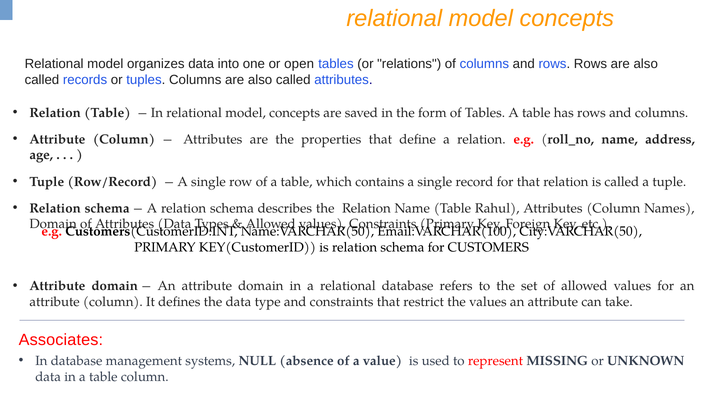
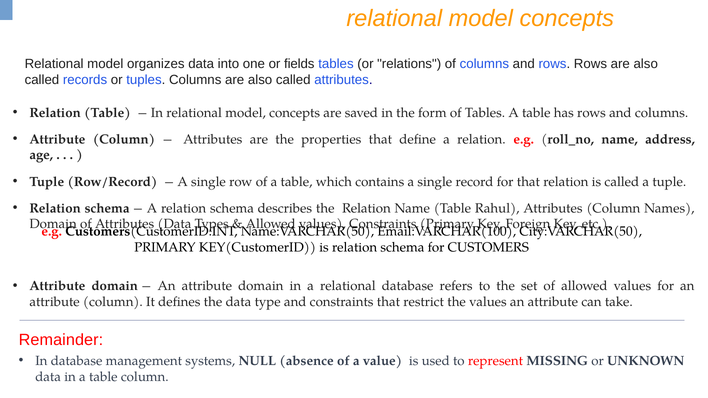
open: open -> fields (299, 64)
Associates: Associates -> Remainder (61, 340)
